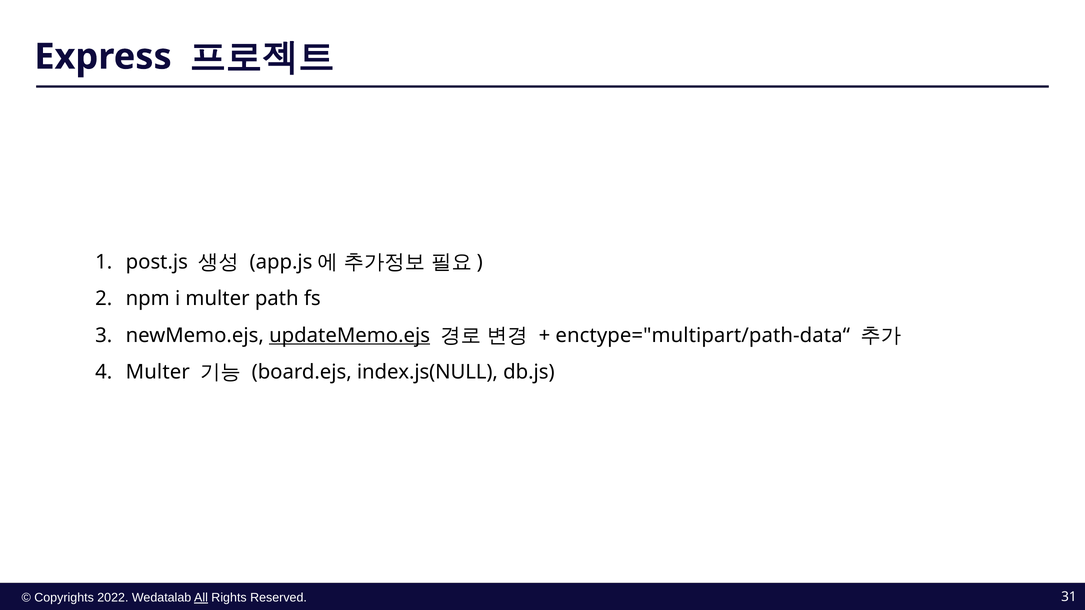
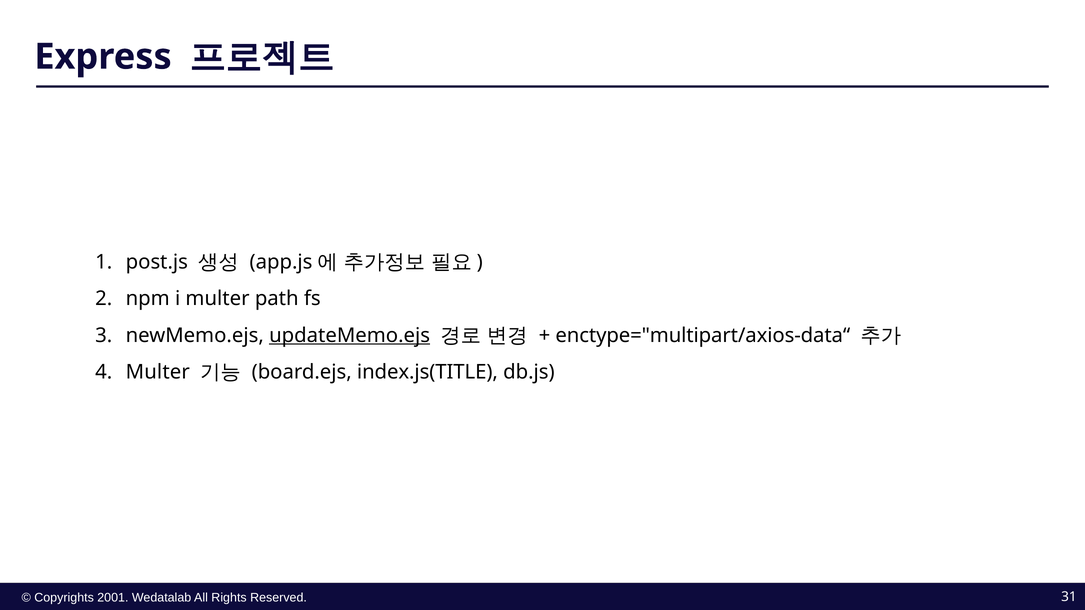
enctype="multipart/path-data“: enctype="multipart/path-data“ -> enctype="multipart/axios-data“ (703, 336)
index.js(NULL: index.js(NULL -> index.js(TITLE (427, 372)
2022: 2022 -> 2001 (113, 598)
All underline: present -> none (201, 598)
